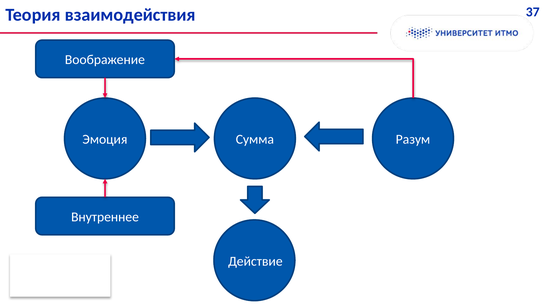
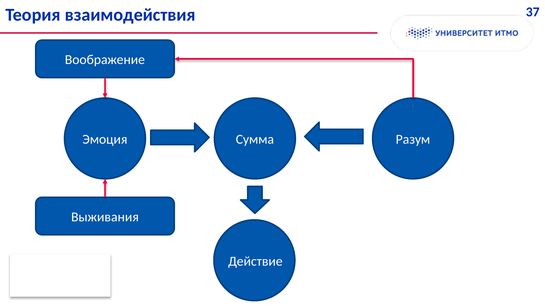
Внутреннее: Внутреннее -> Выживания (105, 217)
